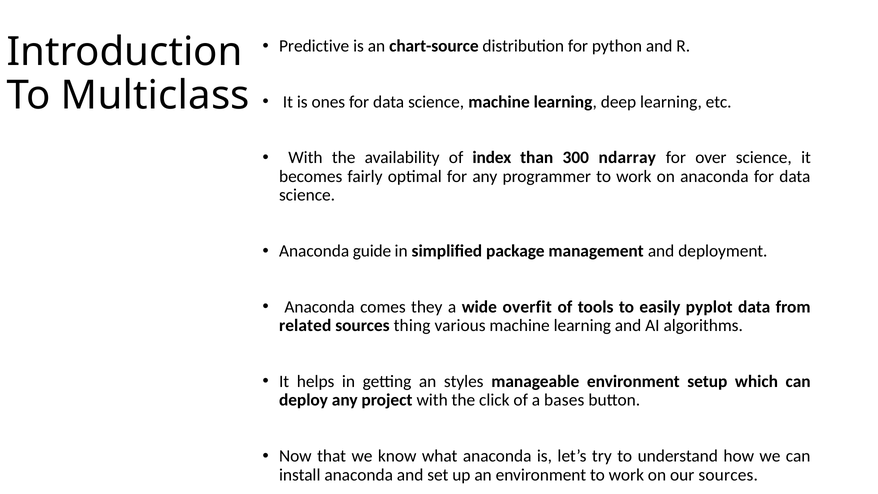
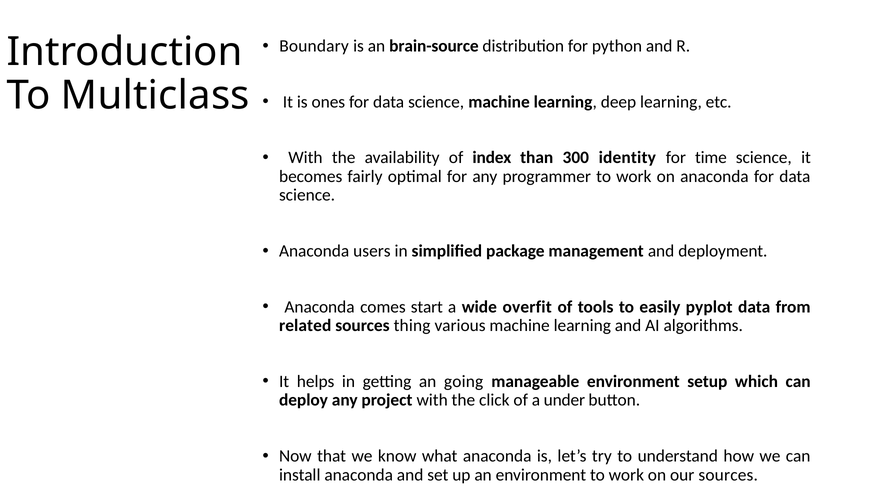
Predictive: Predictive -> Boundary (314, 46)
chart-source: chart-source -> brain-source (434, 46)
ndarray: ndarray -> identity (627, 158)
over: over -> time (711, 158)
guide: guide -> users (372, 251)
they: they -> start (427, 307)
styles: styles -> going (464, 381)
bases: bases -> under (564, 400)
